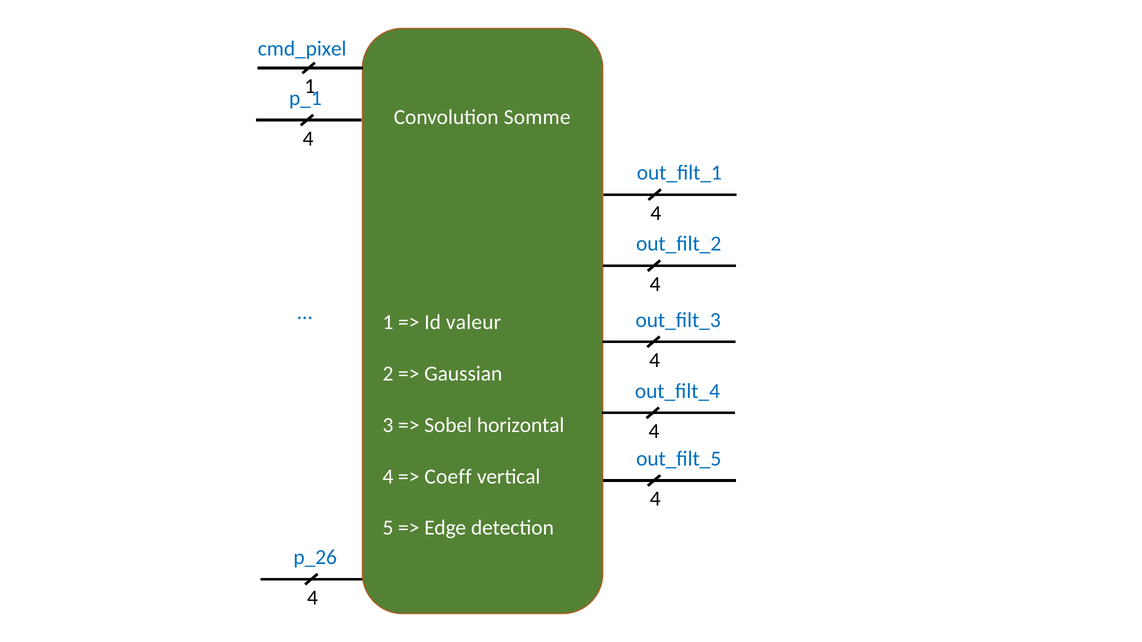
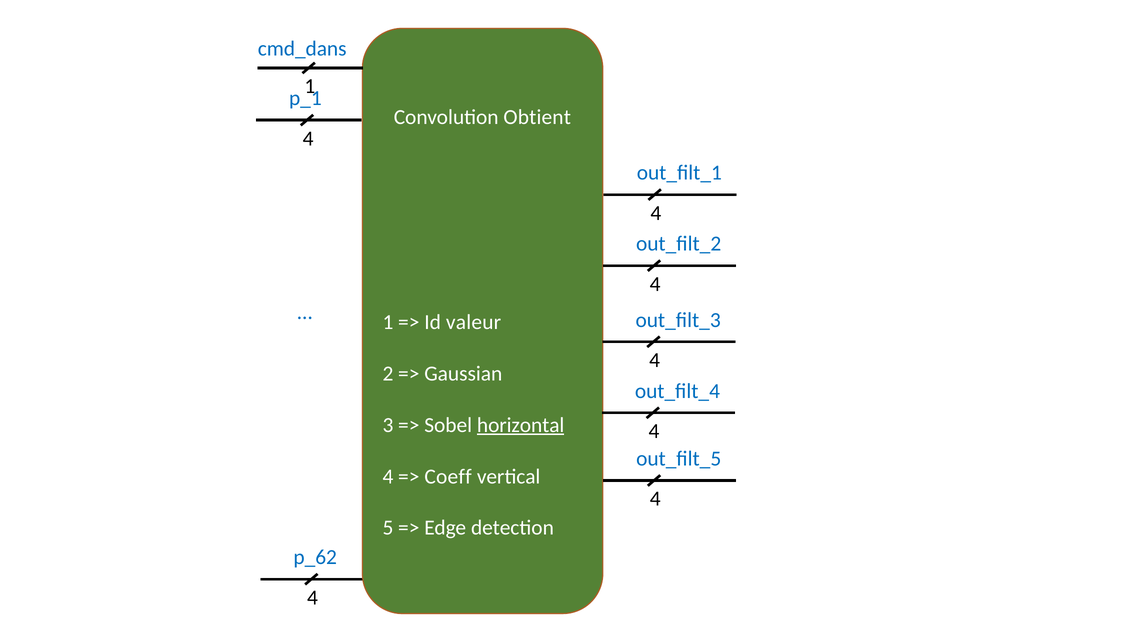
cmd_pixel: cmd_pixel -> cmd_dans (302, 49)
Somme: Somme -> Obtient (537, 117)
horizontal underline: none -> present (521, 425)
p_26: p_26 -> p_62 (315, 558)
